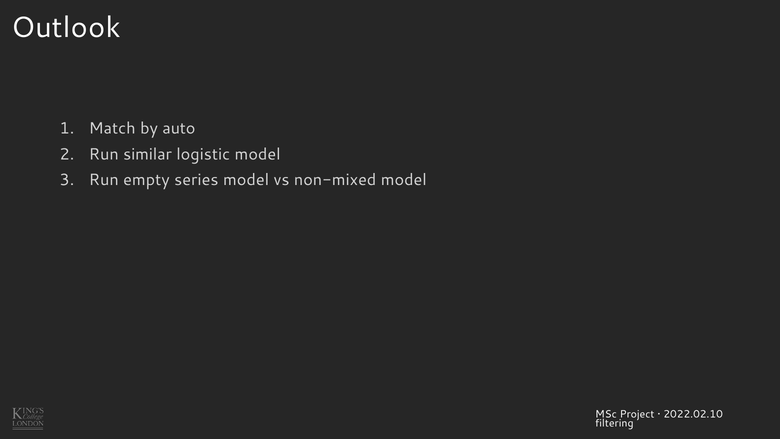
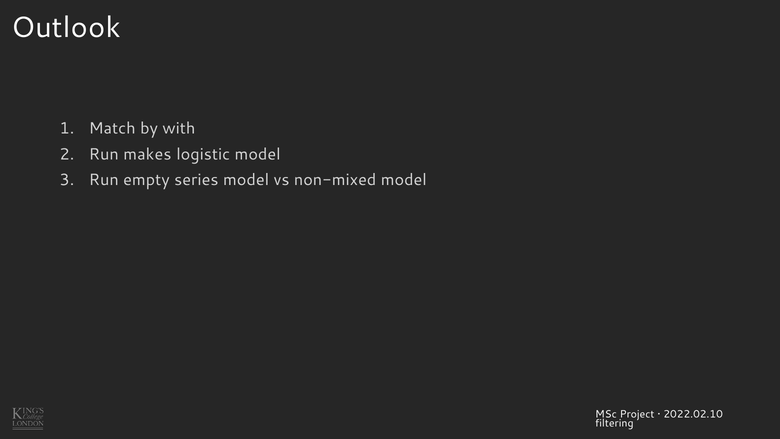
auto: auto -> with (179, 128)
similar: similar -> makes (147, 154)
